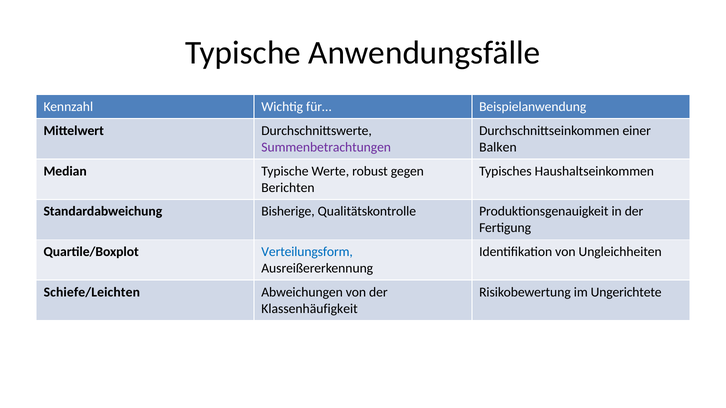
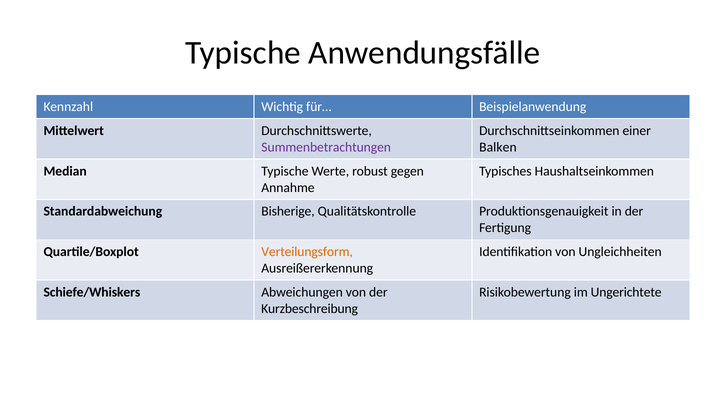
Berichten: Berichten -> Annahme (288, 188)
Verteilungsform colour: blue -> orange (307, 252)
Schiefe/Leichten: Schiefe/Leichten -> Schiefe/Whiskers (92, 293)
Klassenhäufigkeit: Klassenhäufigkeit -> Kurzbeschreibung (310, 309)
